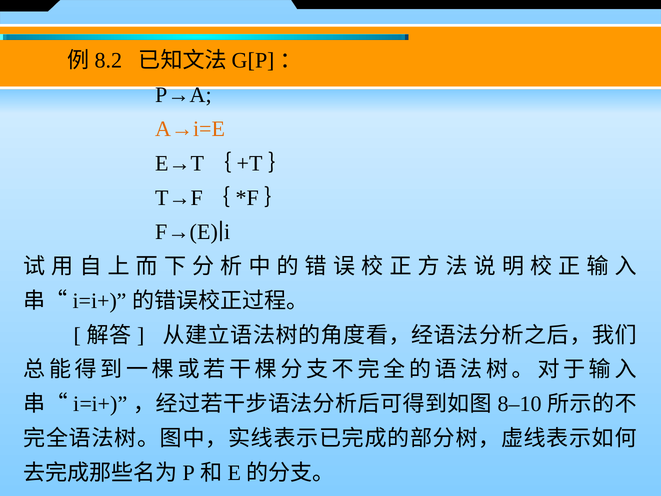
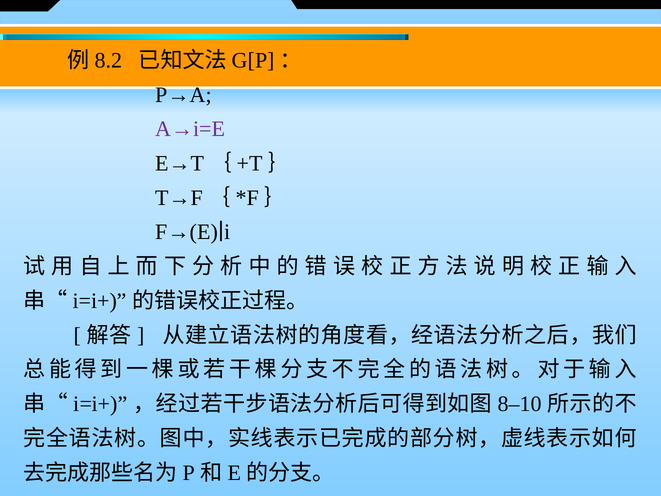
A→i=E colour: orange -> purple (190, 129)
